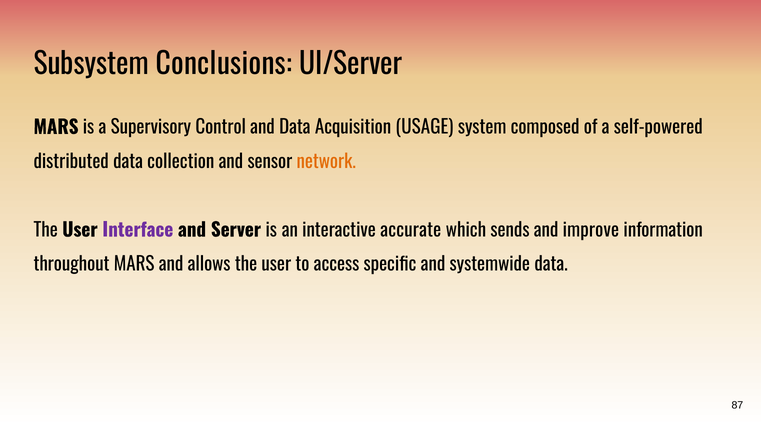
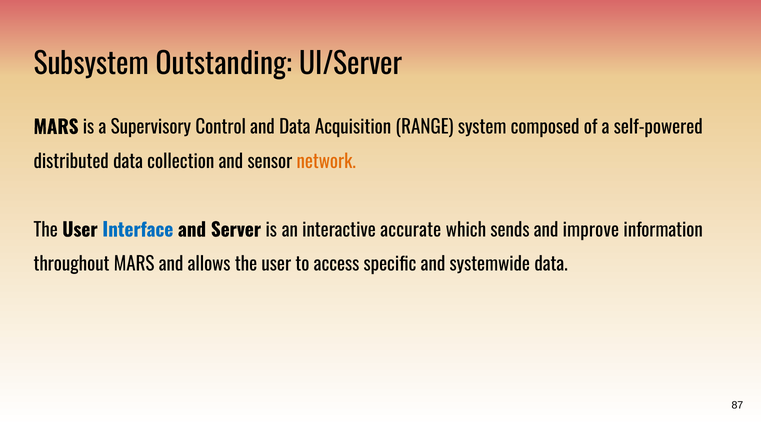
Conclusions: Conclusions -> Outstanding (224, 64)
USAGE: USAGE -> RANGE (424, 128)
Interface colour: purple -> blue (138, 230)
